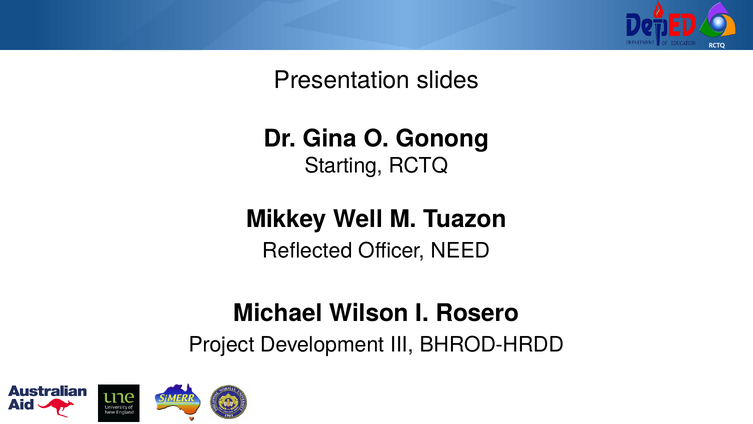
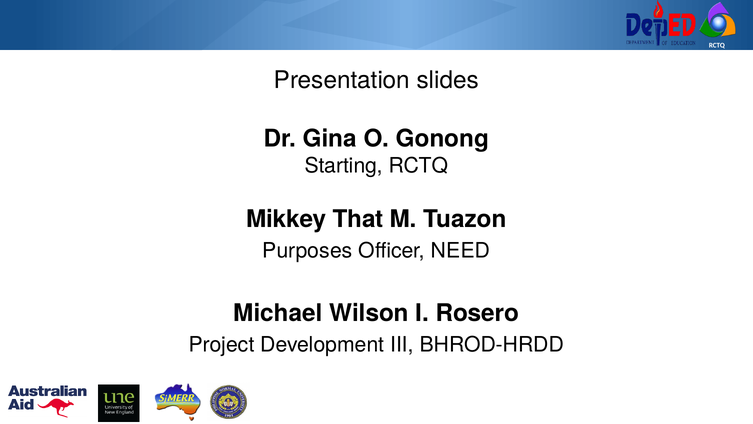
Well: Well -> That (358, 219)
Reflected: Reflected -> Purposes (307, 250)
